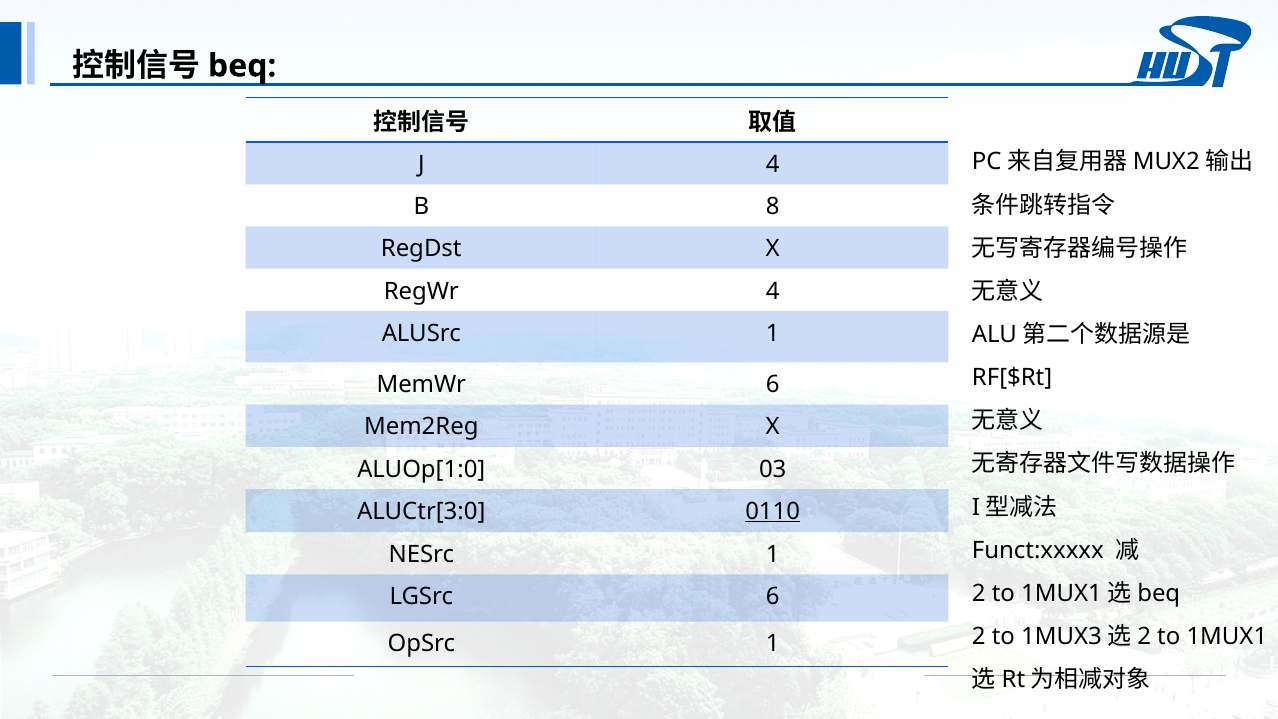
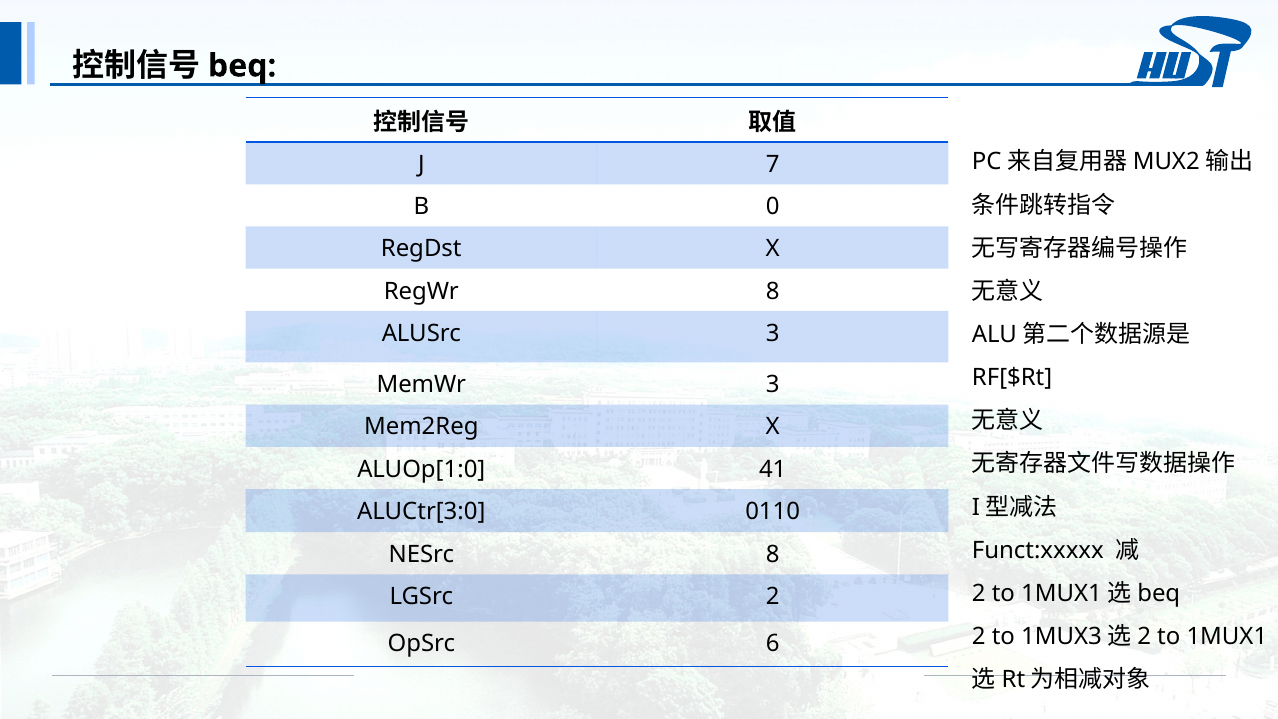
J 4: 4 -> 7 (773, 164)
8: 8 -> 0 (773, 207)
RegWr 4: 4 -> 8 (773, 291)
ALUSrc 1: 1 -> 3 (773, 333)
MemWr 6: 6 -> 3 (773, 385)
03: 03 -> 41 (773, 469)
0110 underline: present -> none (773, 511)
NESrc 1: 1 -> 8 (773, 554)
LGSrc 6: 6 -> 2 (773, 597)
OpSrc 1: 1 -> 6 (773, 644)
